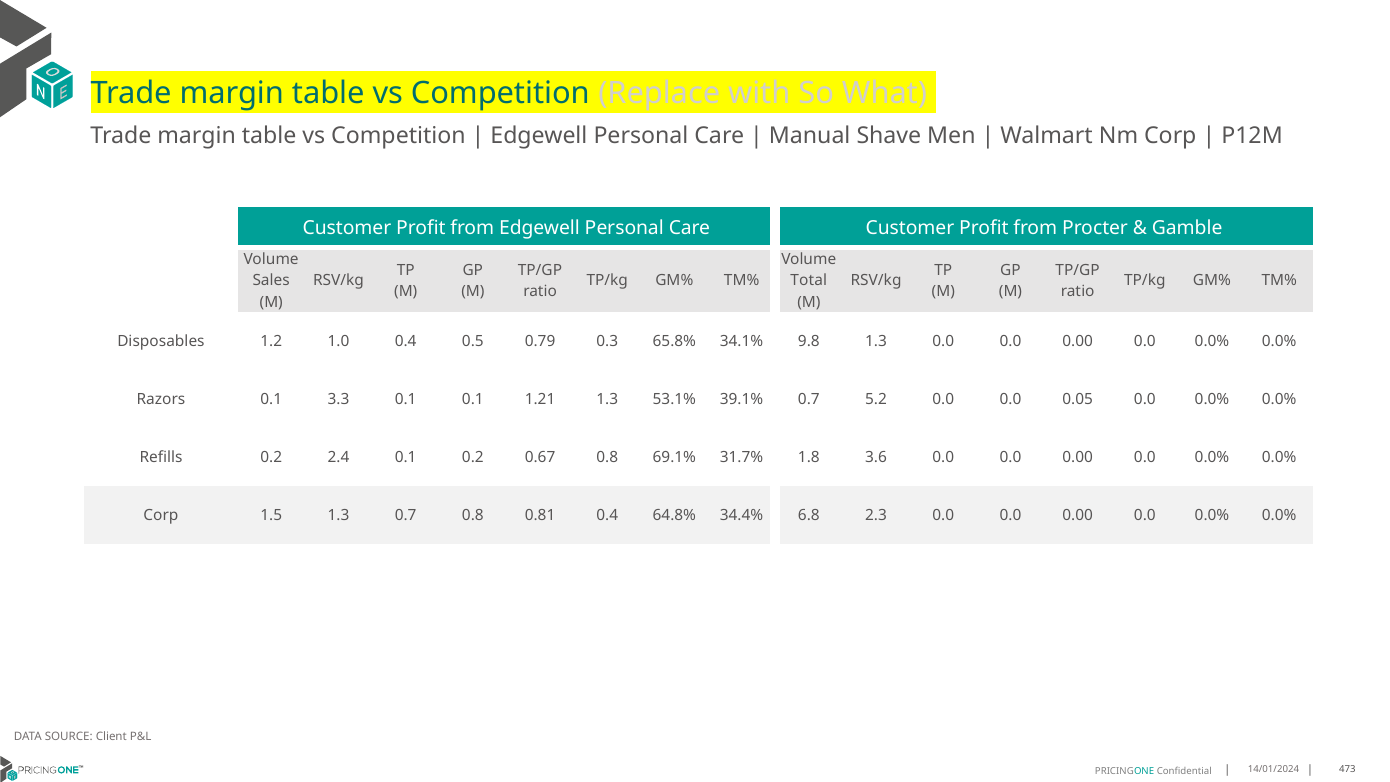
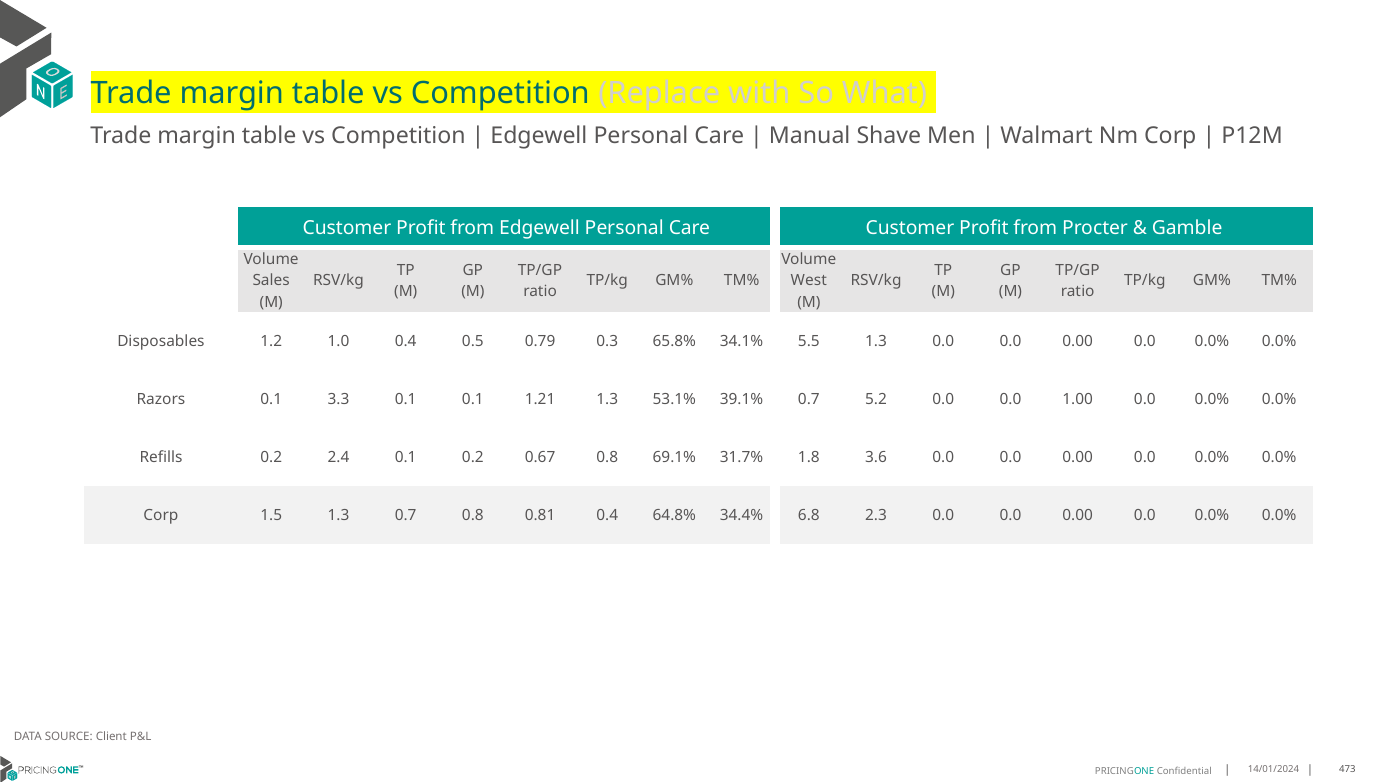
Total: Total -> West (809, 281)
9.8: 9.8 -> 5.5 (809, 342)
0.05: 0.05 -> 1.00 (1078, 400)
